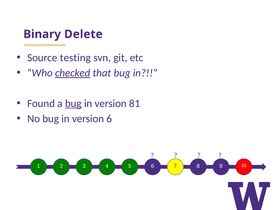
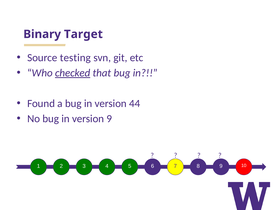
Delete: Delete -> Target (83, 34)
bug underline: present -> none (73, 103)
81: 81 -> 44 (135, 103)
version 6: 6 -> 9 (109, 119)
